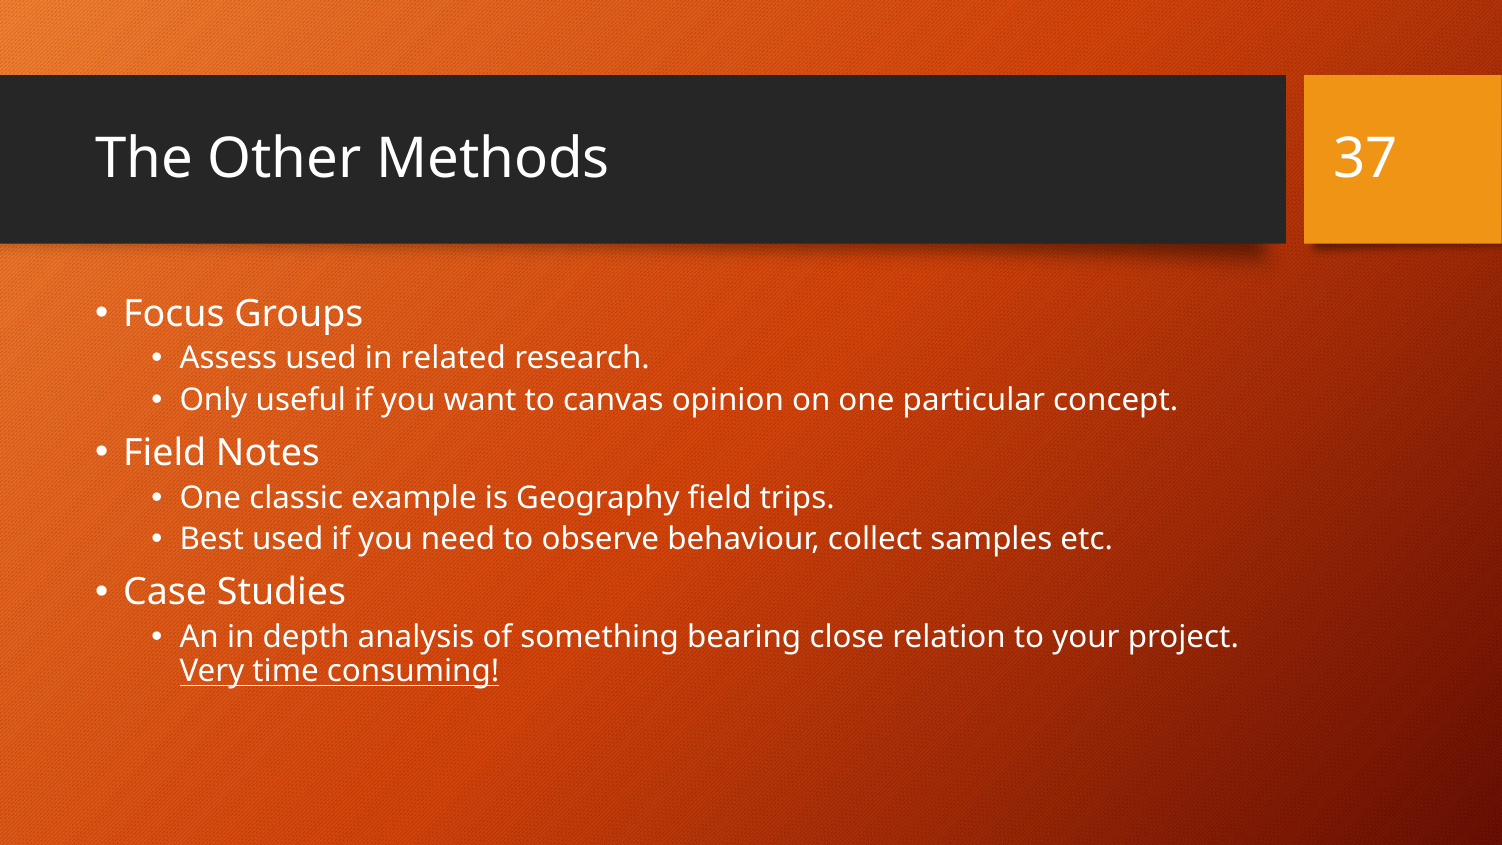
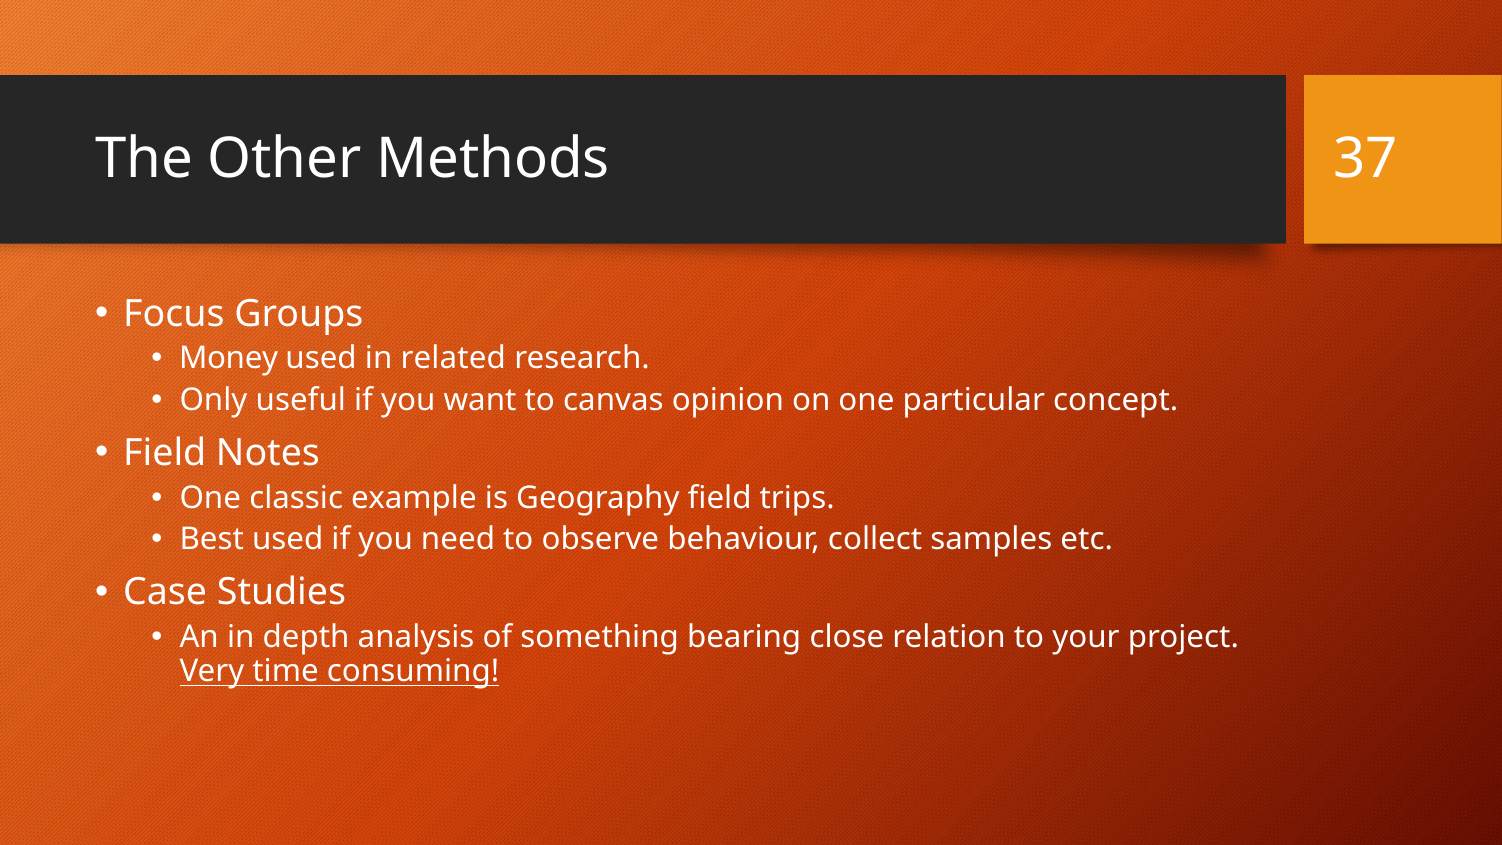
Assess: Assess -> Money (229, 359)
